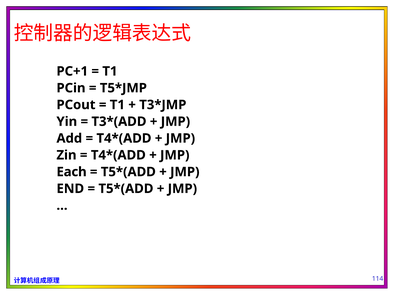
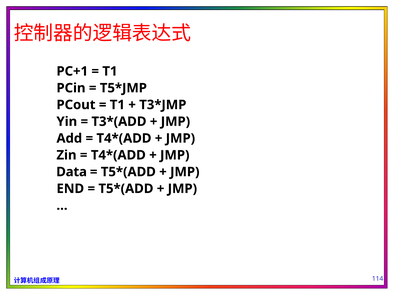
Each: Each -> Data (72, 172)
